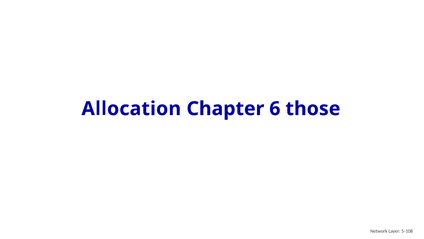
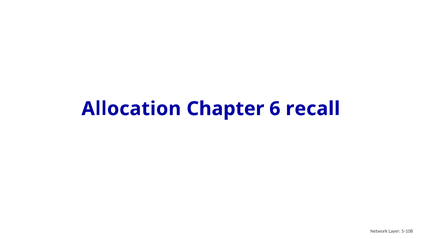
those: those -> recall (313, 109)
